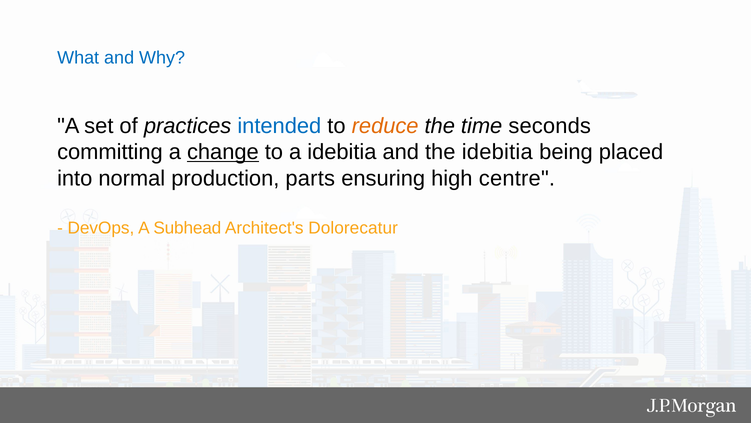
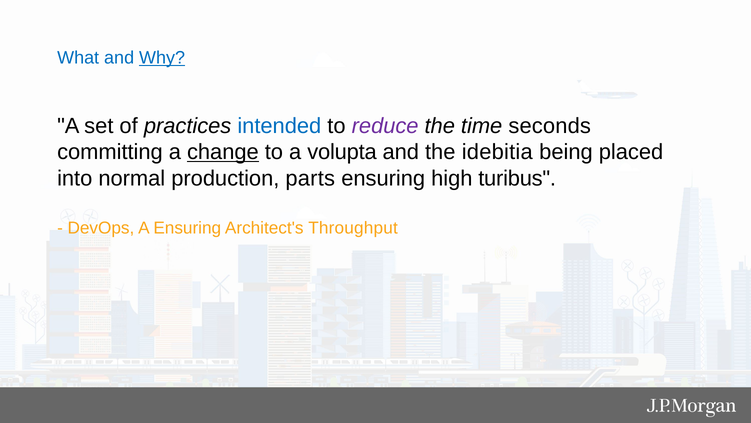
Why underline: none -> present (162, 58)
reduce colour: orange -> purple (385, 126)
a idebitia: idebitia -> volupta (342, 152)
centre: centre -> turibus (517, 178)
A Subhead: Subhead -> Ensuring (187, 228)
Dolorecatur: Dolorecatur -> Throughput (353, 228)
